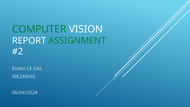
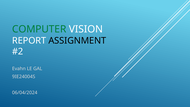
ASSIGNMENT colour: green -> black (77, 41)
